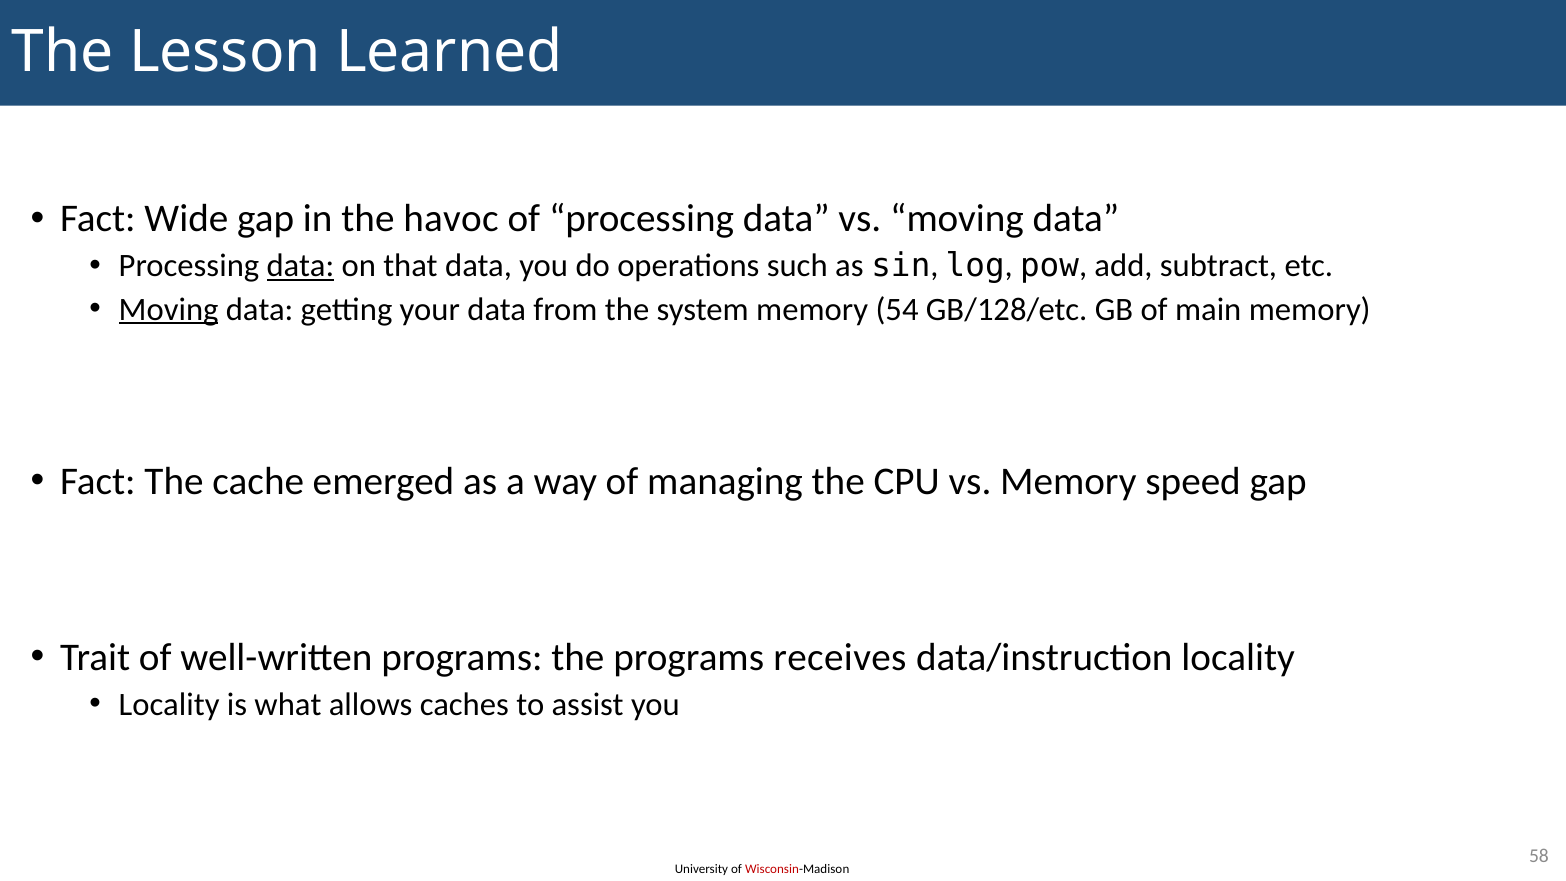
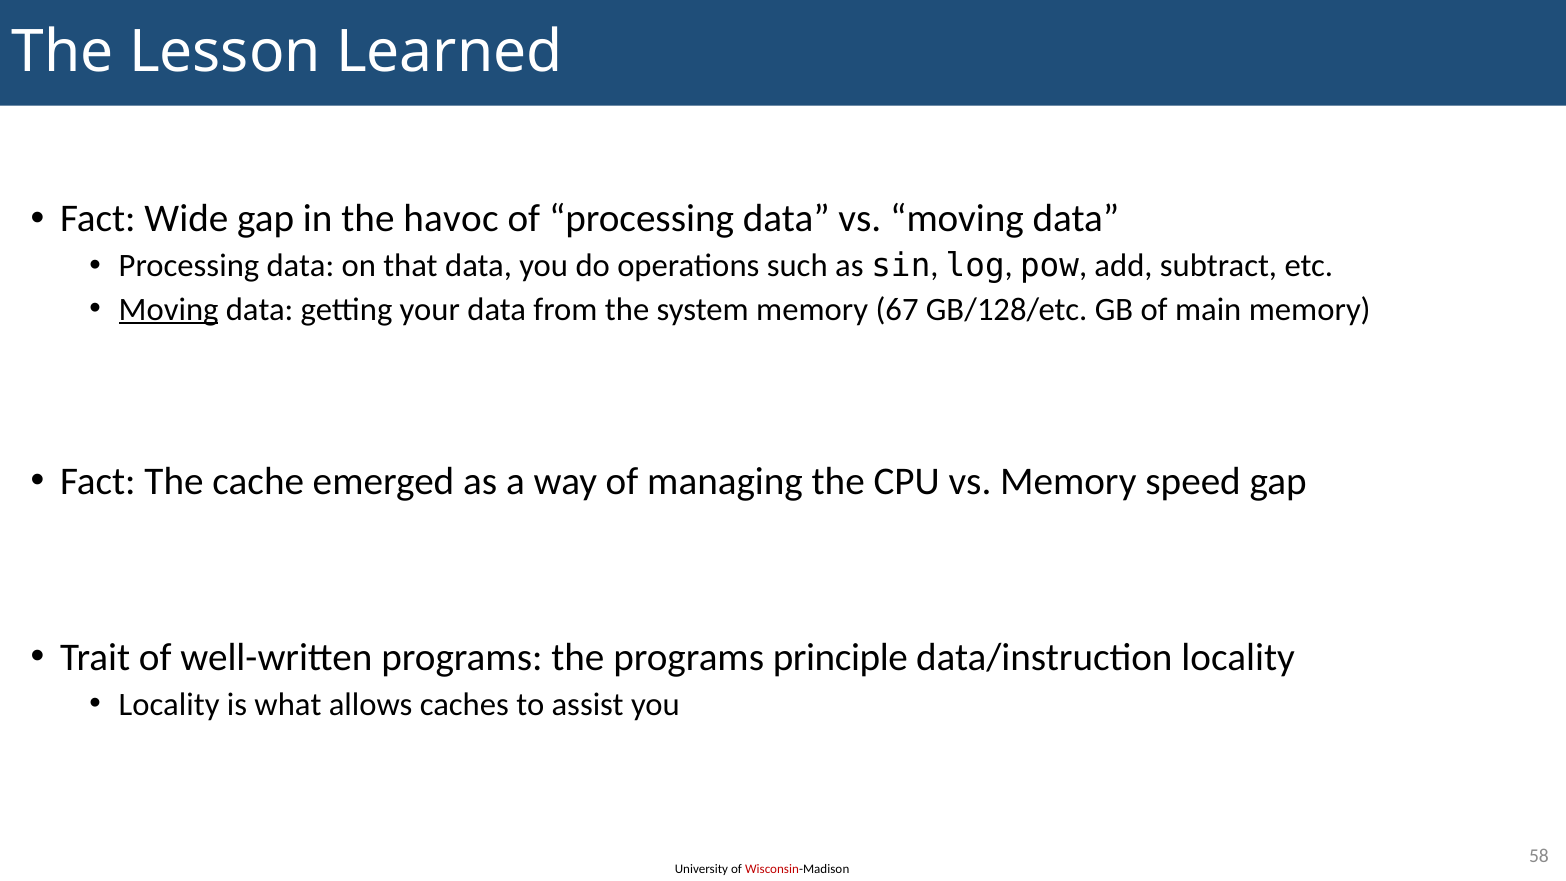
data underline: present -> none (300, 266)
54: 54 -> 67 (897, 309)
receives: receives -> principle (840, 657)
